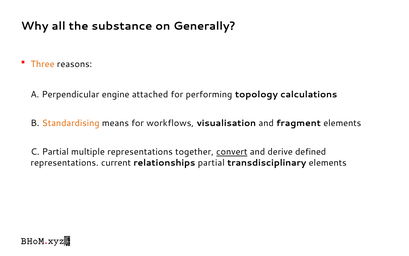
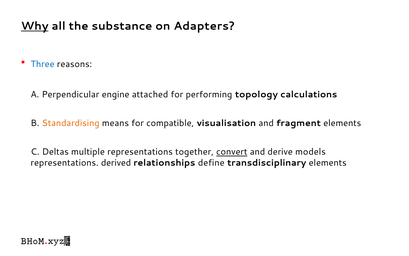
Why underline: none -> present (35, 26)
Generally: Generally -> Adapters (204, 26)
Three colour: orange -> blue (43, 64)
workflows: workflows -> compatible (170, 123)
C Partial: Partial -> Deltas (55, 152)
defined: defined -> models (311, 152)
current: current -> derived (116, 163)
relationships partial: partial -> define (211, 163)
